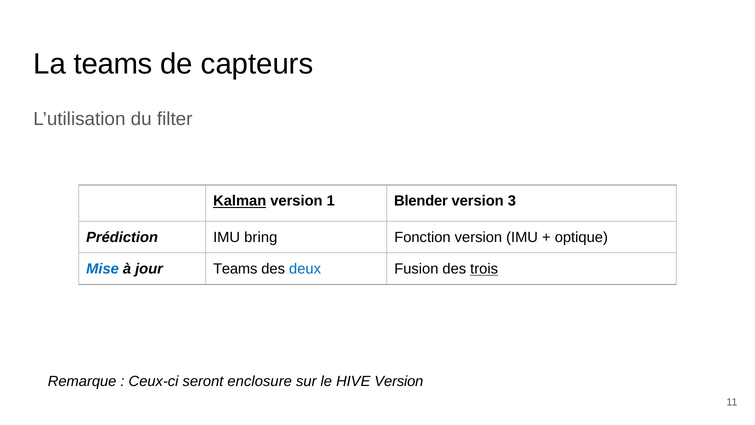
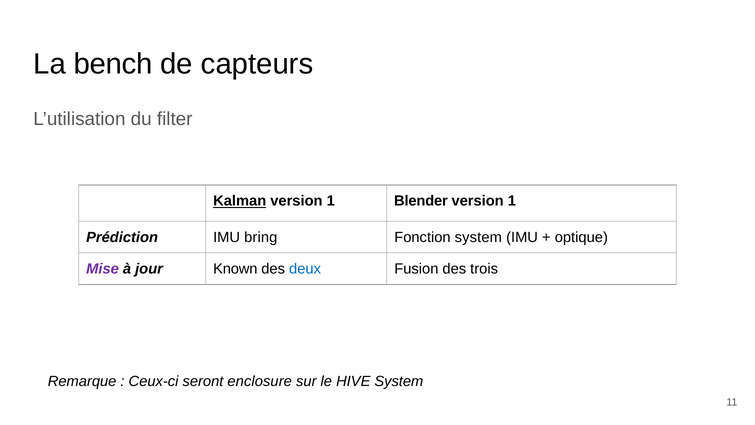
La teams: teams -> bench (113, 64)
3: 3 -> 1 (512, 201)
Fonction version: version -> system (478, 237)
Mise colour: blue -> purple (103, 269)
jour Teams: Teams -> Known (235, 269)
trois underline: present -> none (484, 269)
HIVE Version: Version -> System (399, 381)
